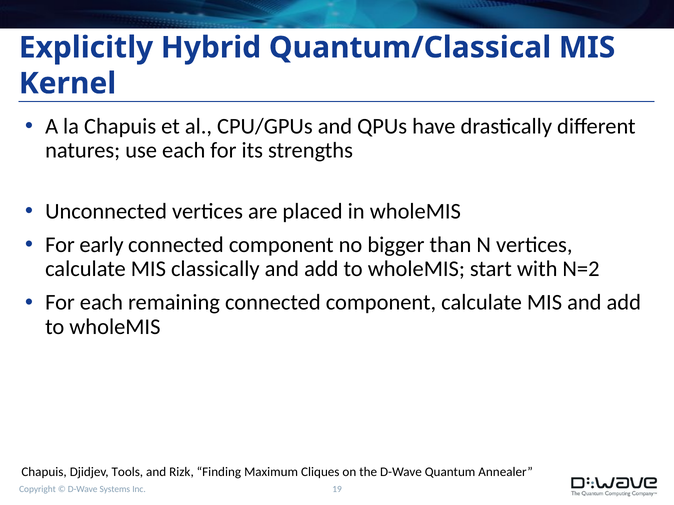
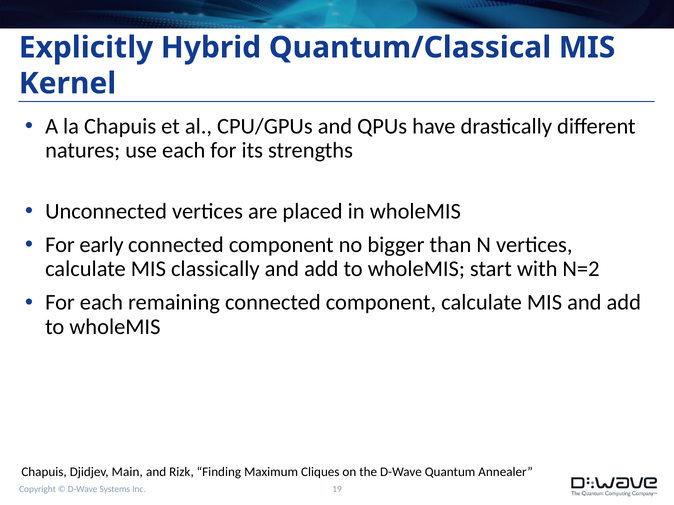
Tools: Tools -> Main (127, 472)
